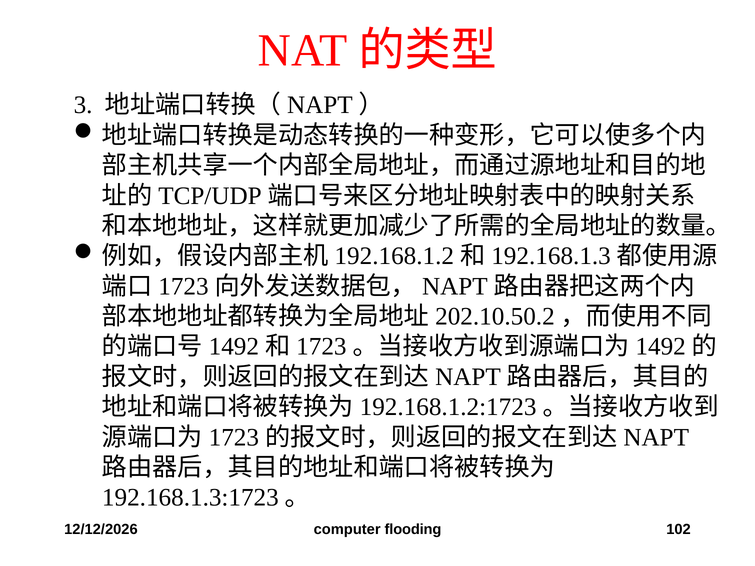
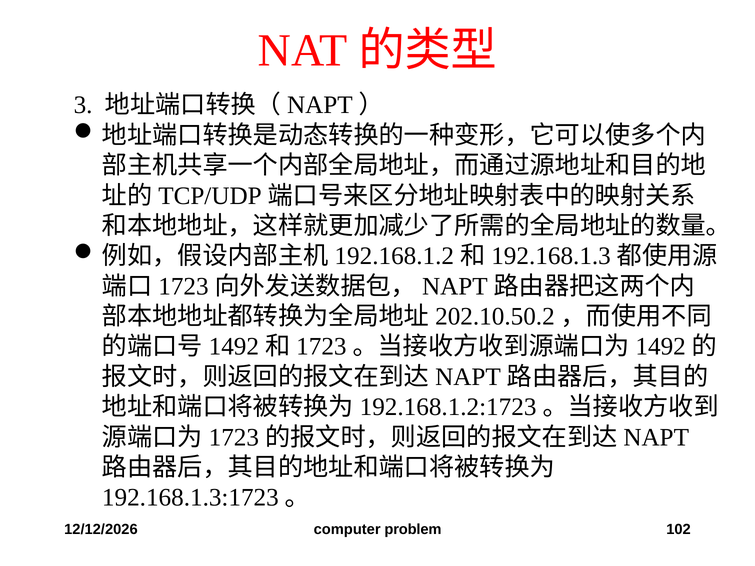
flooding: flooding -> problem (413, 530)
